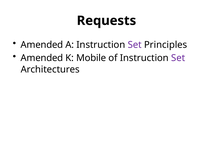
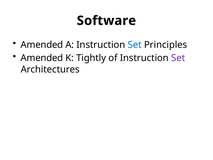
Requests: Requests -> Software (106, 21)
Set colour: purple -> blue (135, 45)
Mobile: Mobile -> Tightly (91, 58)
